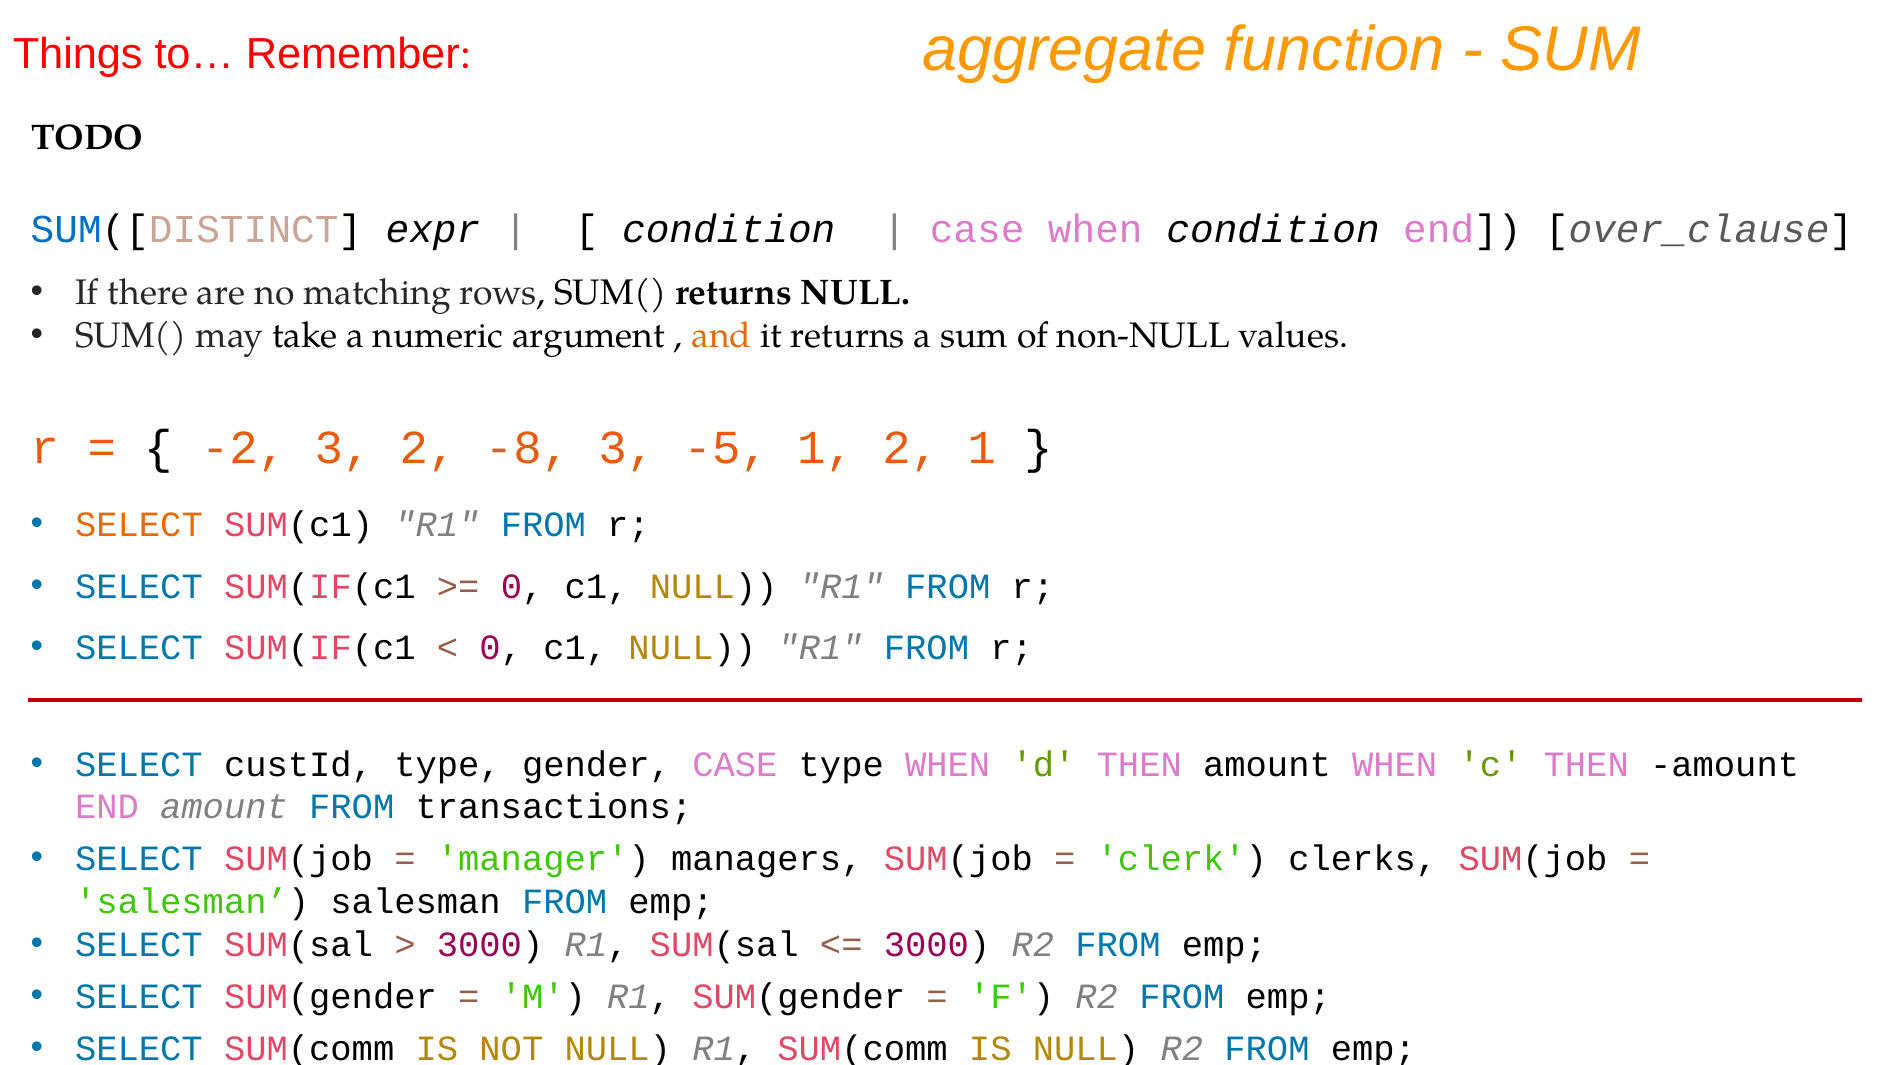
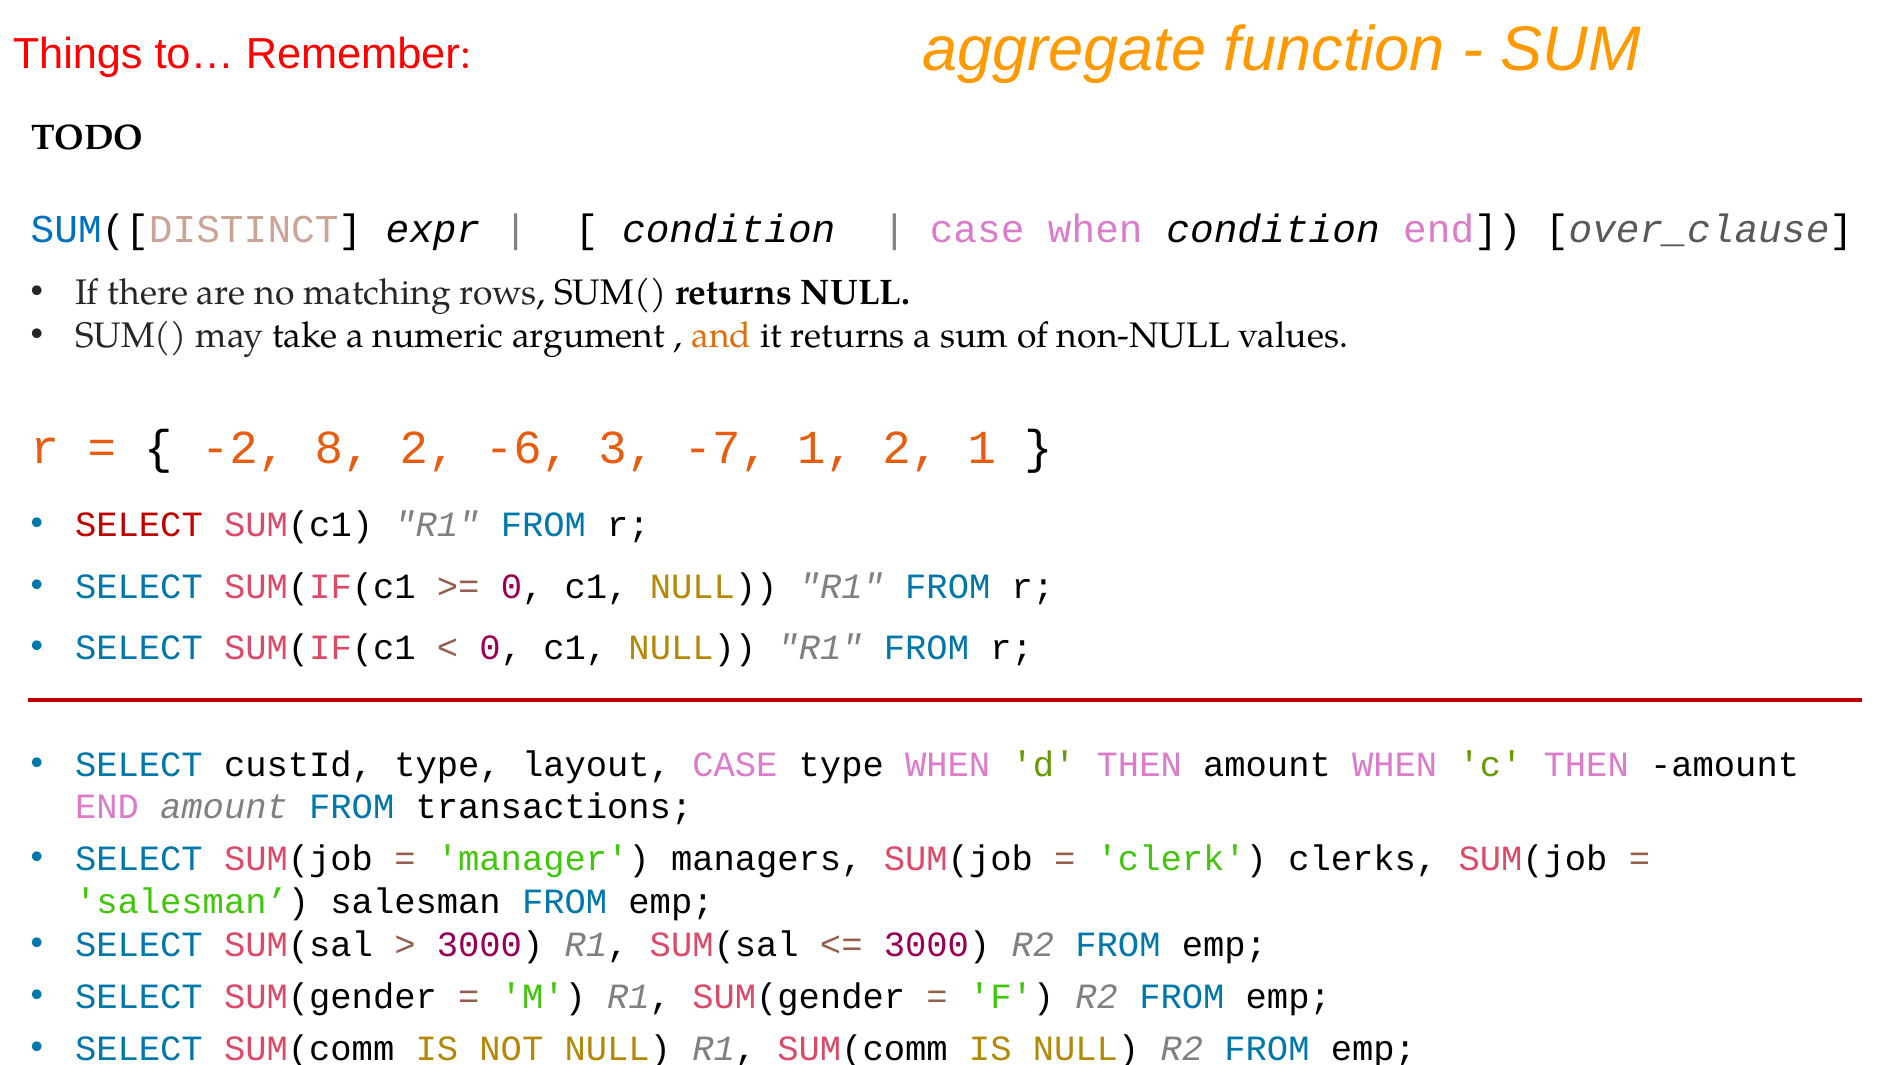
-2 3: 3 -> 8 (343, 447)
-8: -8 -> -6 (528, 447)
-5: -5 -> -7 (726, 447)
SELECT colour: orange -> red (139, 525)
gender: gender -> layout (597, 764)
